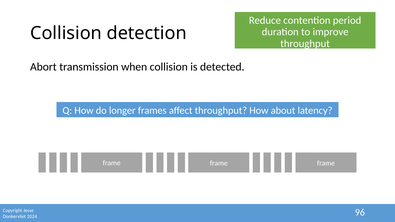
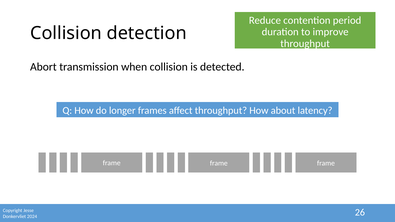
96: 96 -> 26 (360, 212)
